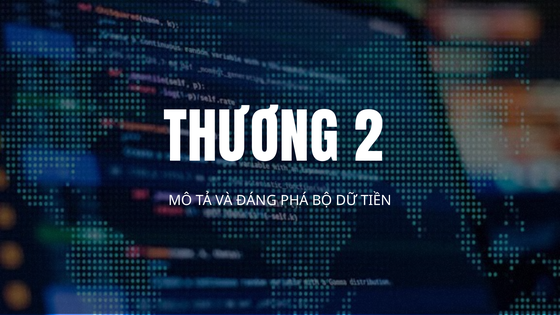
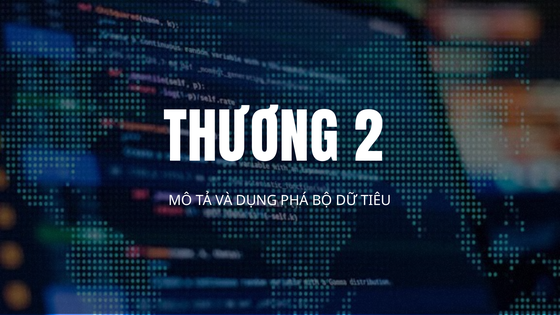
ĐÁNG: ĐÁNG -> DỤNG (257, 200)
TIỀN: TIỀN -> TIÊU (376, 200)
